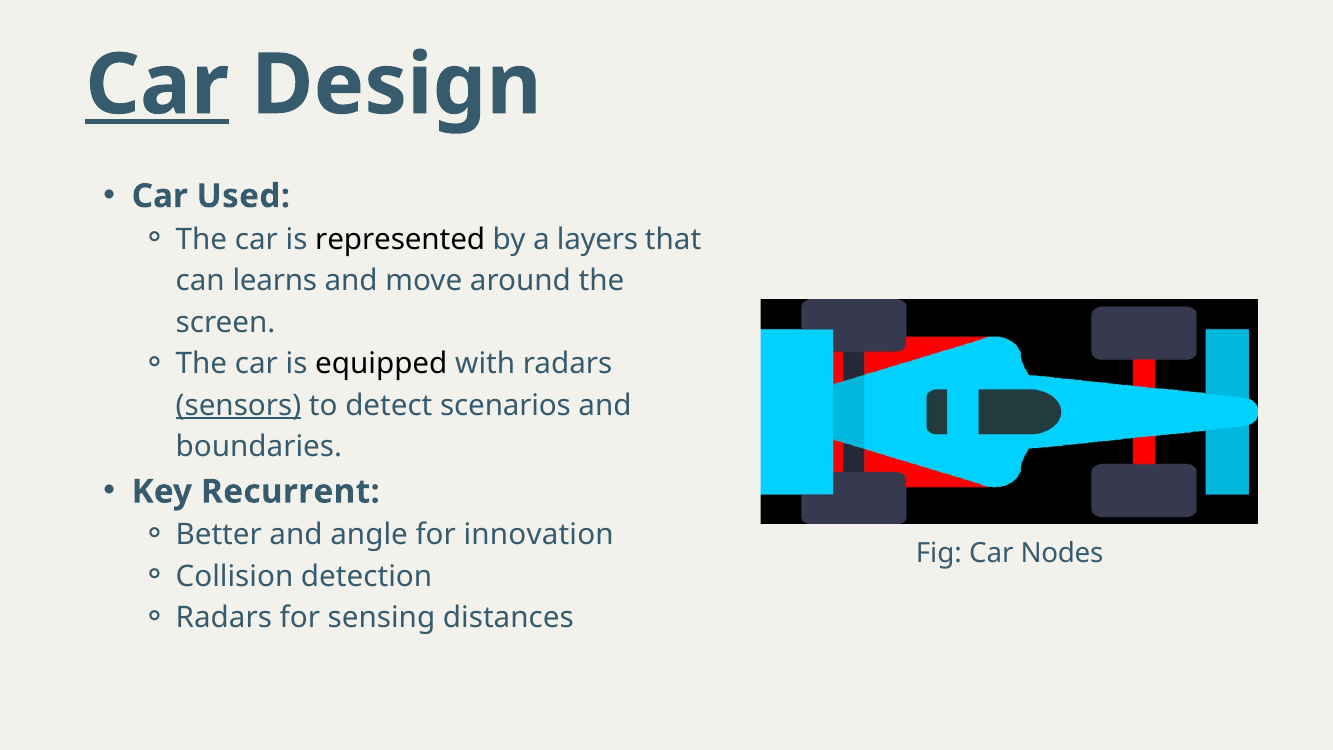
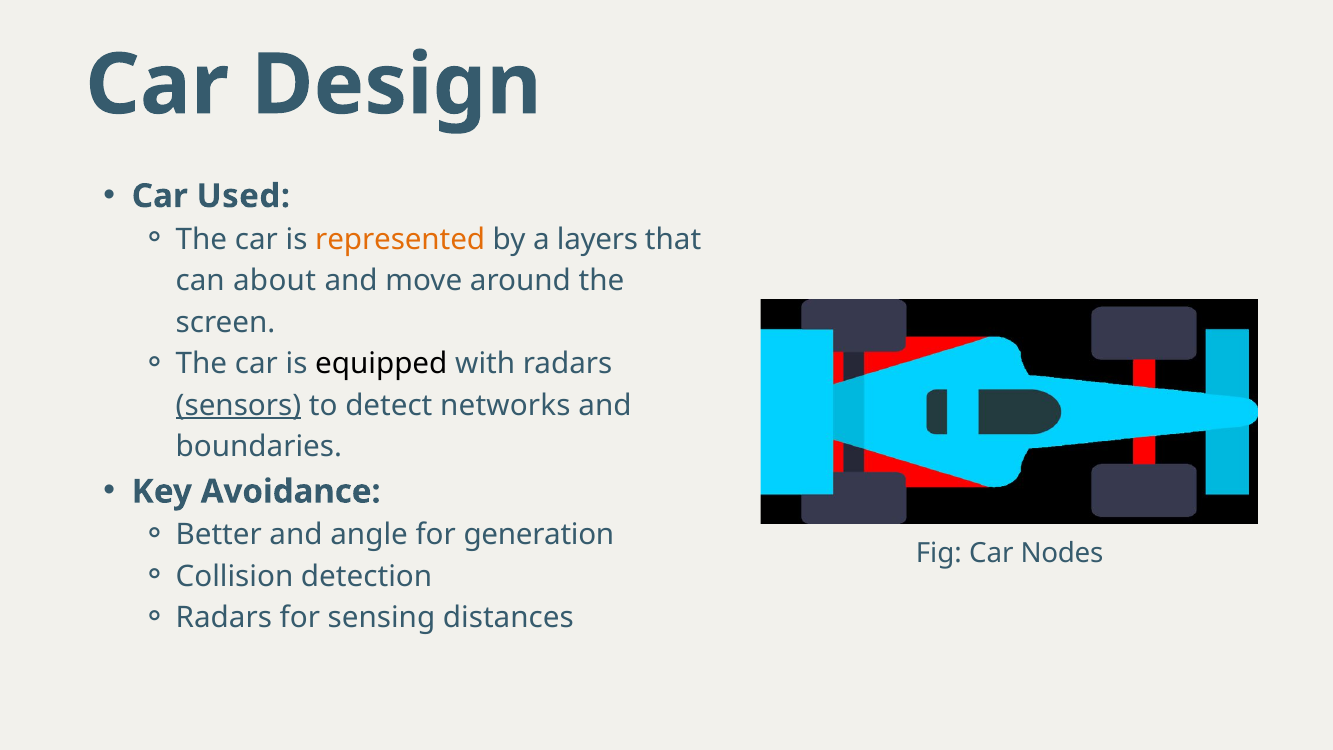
Car underline: present -> none (157, 85)
represented colour: black -> orange (400, 240)
learns: learns -> about (275, 281)
scenarios: scenarios -> networks (505, 405)
Recurrent: Recurrent -> Avoidance (291, 492)
innovation: innovation -> generation (539, 535)
